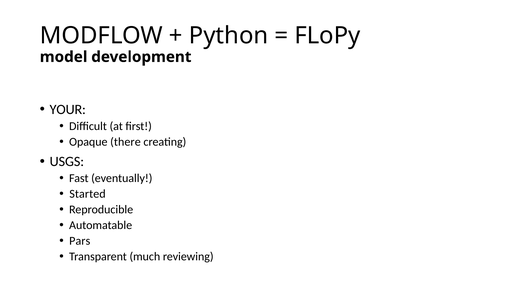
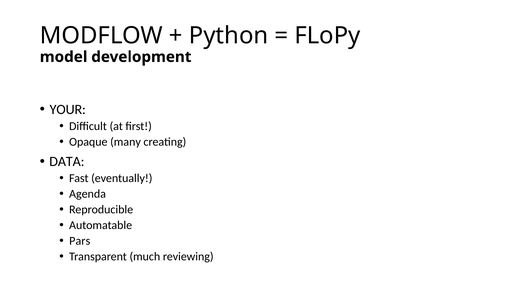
there: there -> many (126, 142)
USGS: USGS -> DATA (67, 161)
Started: Started -> Agenda (88, 194)
